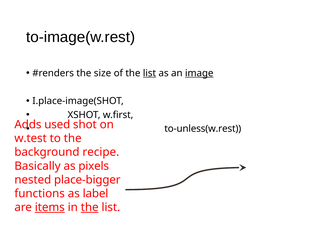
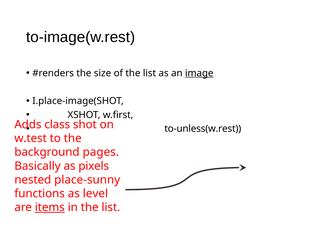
list underline: present -> none (149, 73)
used: used -> class (57, 124)
recipe: recipe -> pages (101, 152)
place-bigger: place-bigger -> place-sunny (87, 180)
label: label -> level (95, 194)
the underline: present -> none (90, 207)
